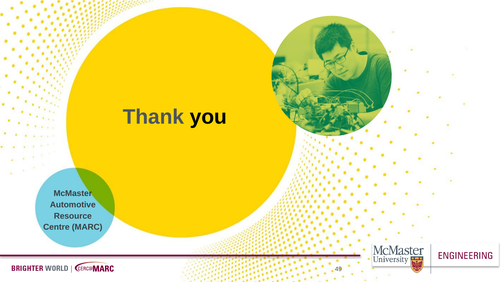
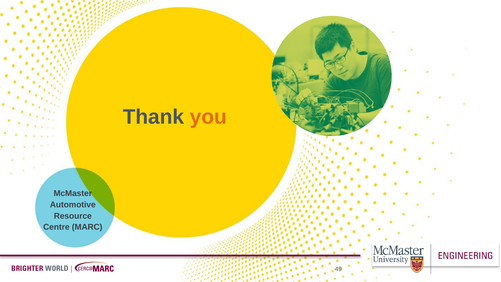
you colour: black -> orange (208, 117)
